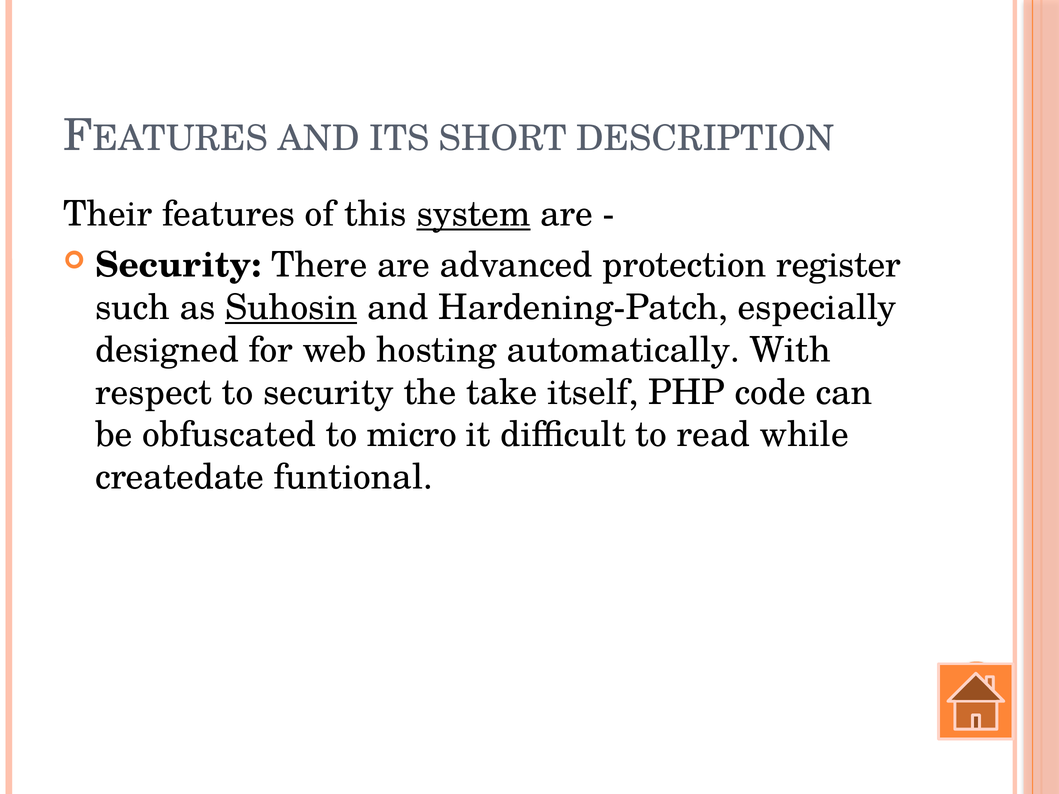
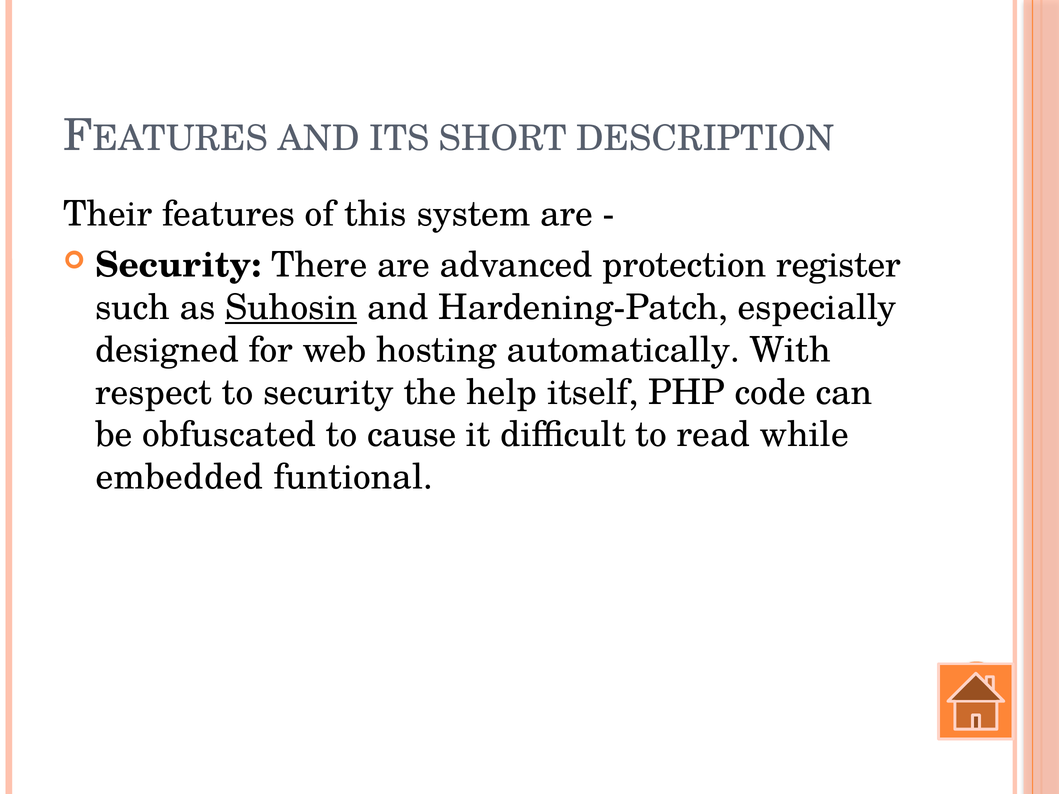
system underline: present -> none (473, 214)
take: take -> help (502, 392)
micro: micro -> cause (412, 435)
createdate: createdate -> embedded (179, 477)
